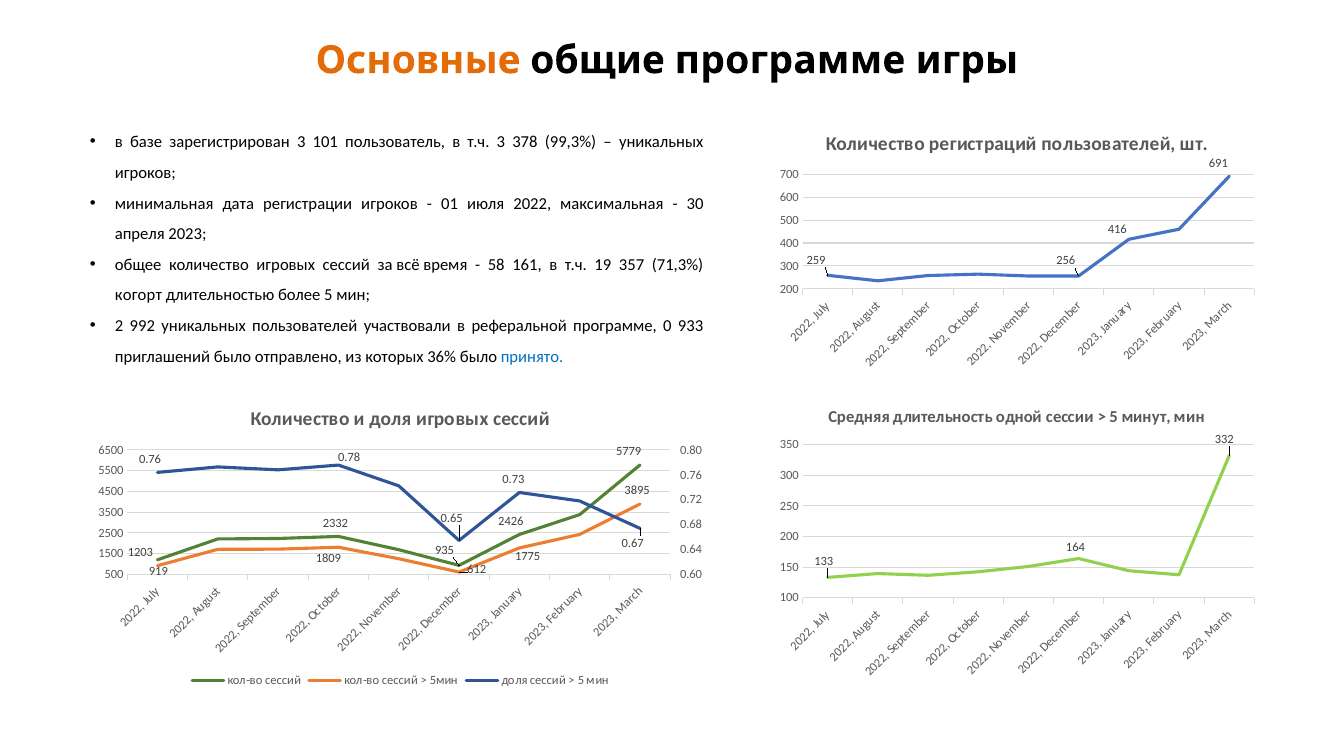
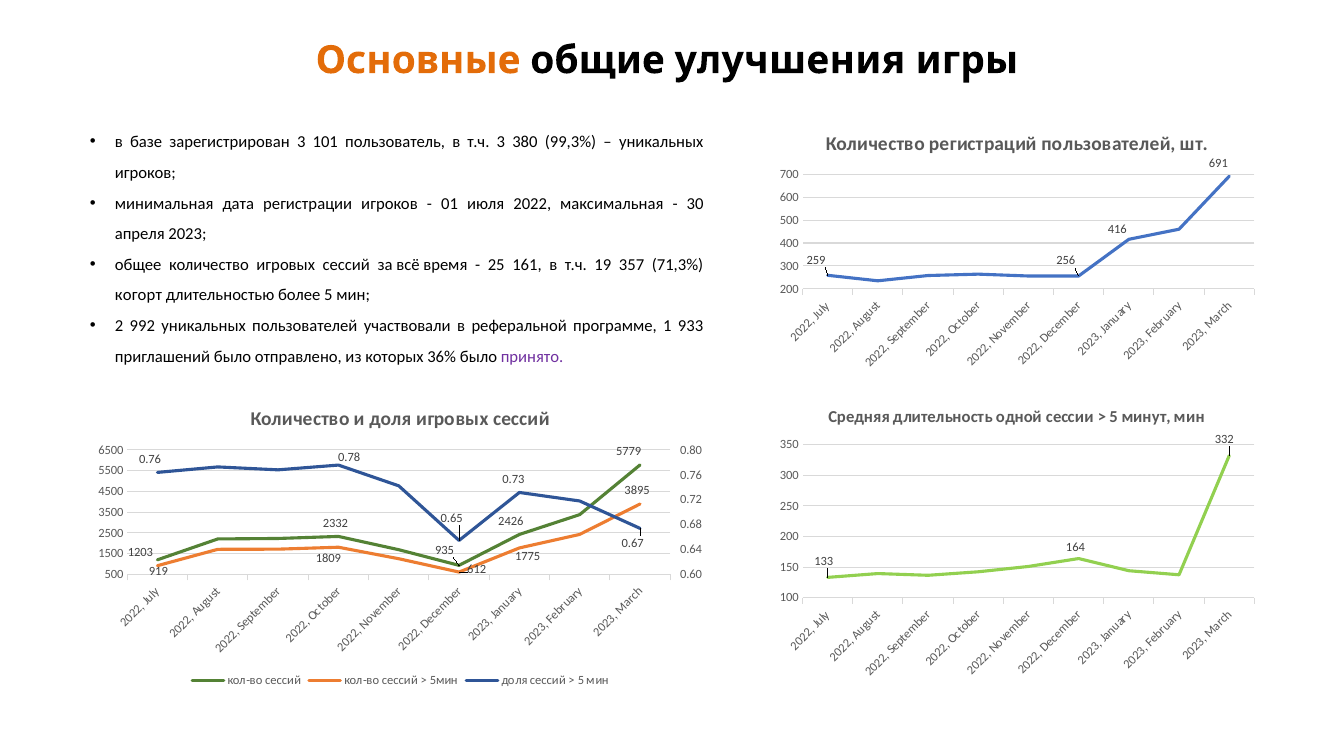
общие программе: программе -> улучшения (790, 60)
378: 378 -> 380 (525, 142)
58: 58 -> 25 (496, 265)
программе 0: 0 -> 1 (667, 326)
принято colour: blue -> purple (532, 356)
